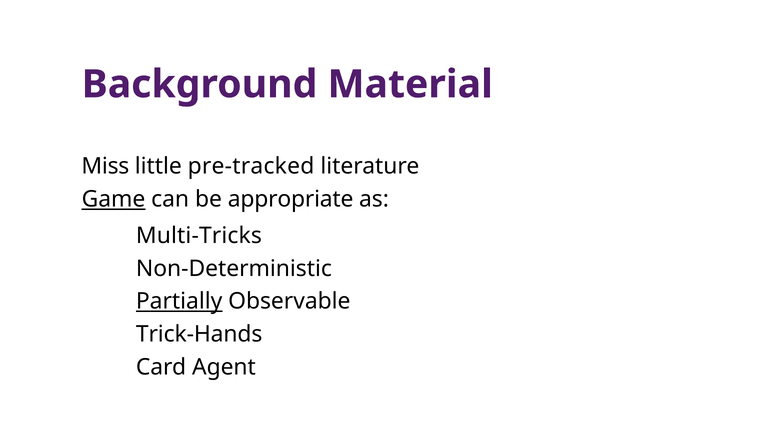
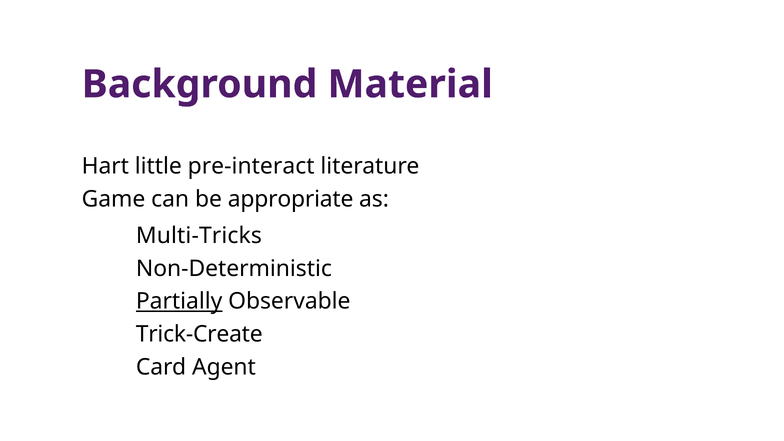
Miss: Miss -> Hart (105, 166)
pre-tracked: pre-tracked -> pre-interact (251, 166)
Game underline: present -> none (114, 199)
Trick-Hands: Trick-Hands -> Trick-Create (199, 334)
